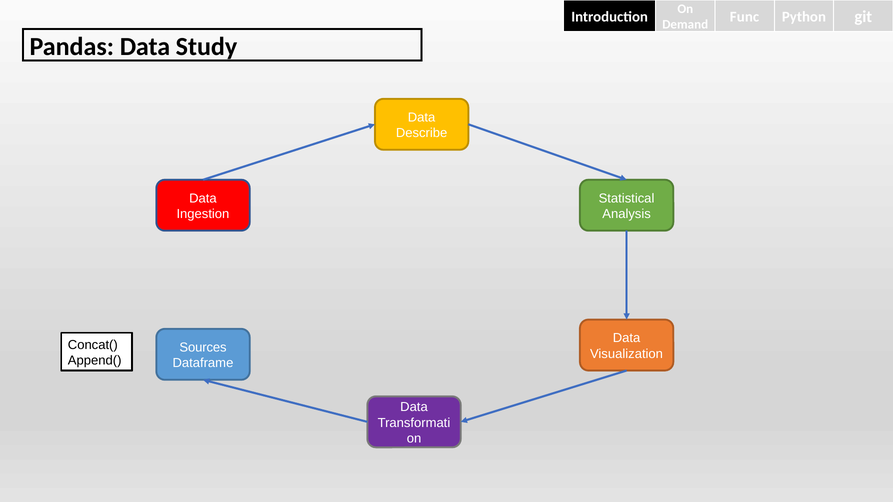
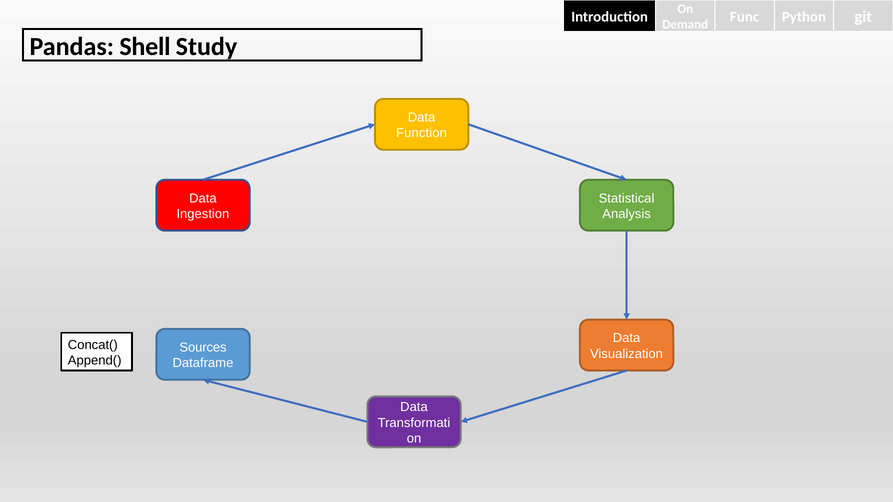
Pandas Data: Data -> Shell (145, 47)
Describe: Describe -> Function (422, 133)
